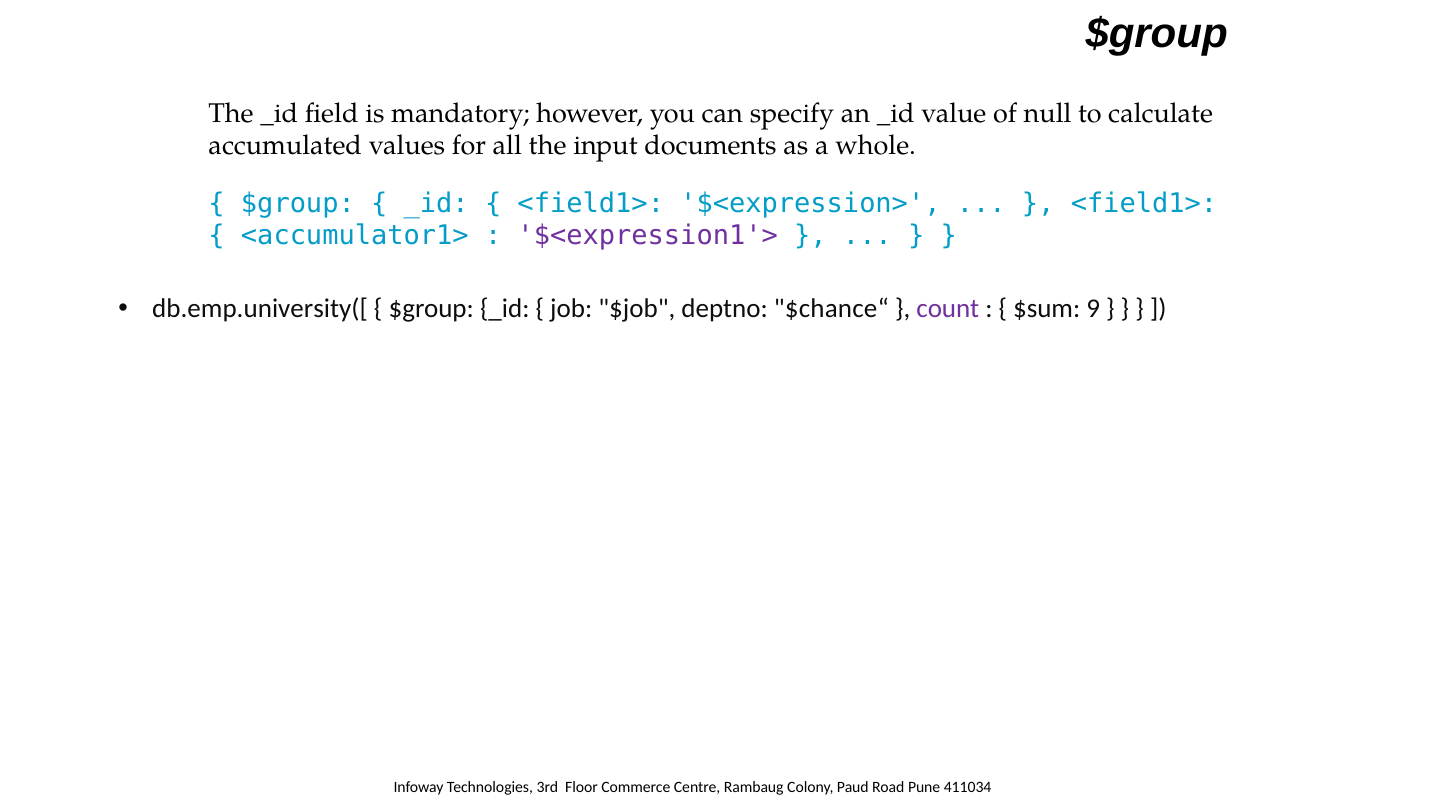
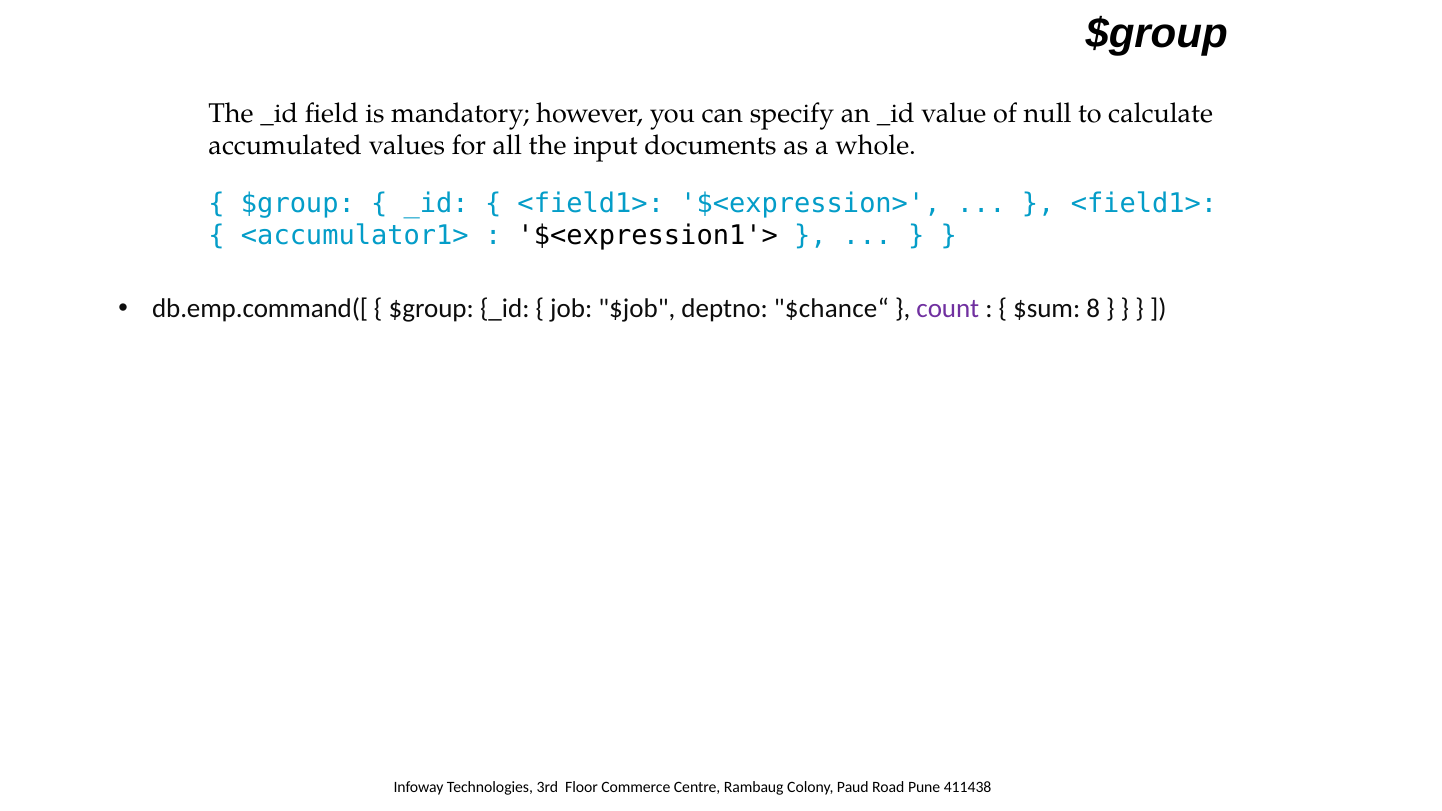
$<expression1'> colour: purple -> black (648, 236)
db.emp.university([: db.emp.university([ -> db.emp.command([ (260, 309)
9: 9 -> 8 (1093, 309)
411034: 411034 -> 411438 (968, 787)
